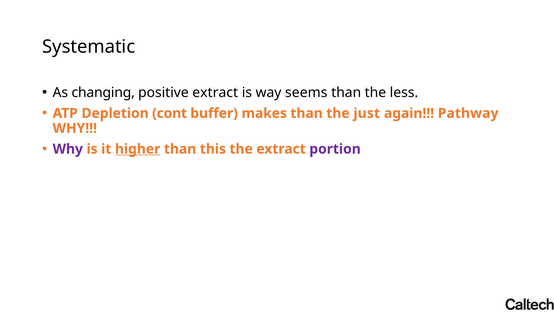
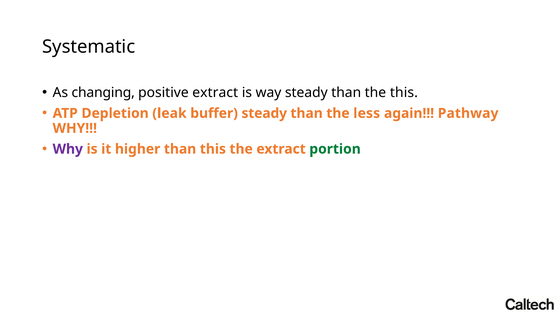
way seems: seems -> steady (306, 92)
the less: less -> this (404, 92)
cont: cont -> leak (169, 113)
buffer makes: makes -> steady (264, 113)
just: just -> less (367, 113)
higher underline: present -> none (138, 149)
portion colour: purple -> green (335, 149)
